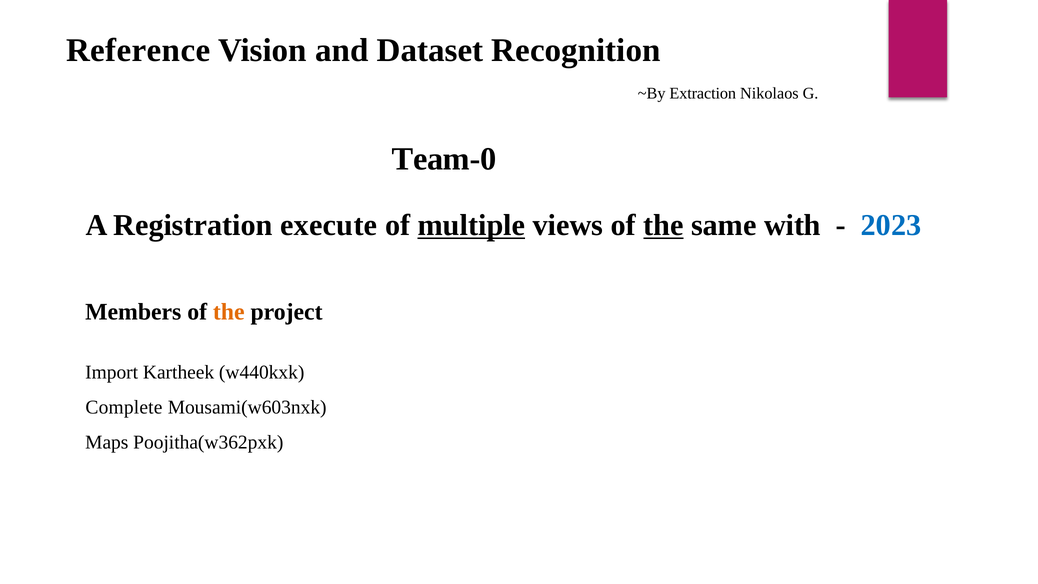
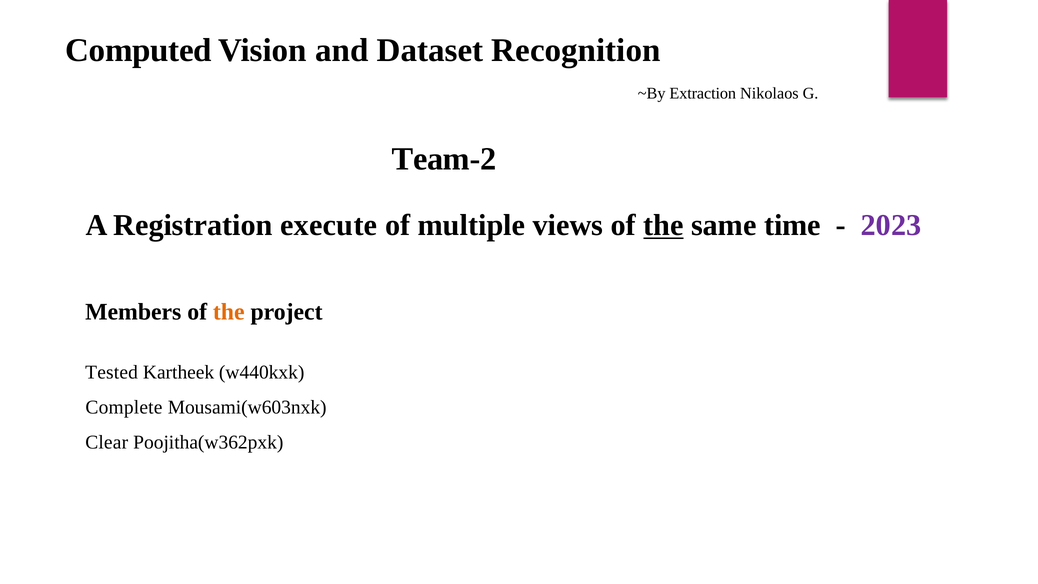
Reference: Reference -> Computed (139, 50)
Team-0: Team-0 -> Team-2 (444, 159)
multiple underline: present -> none (471, 225)
with: with -> time (792, 225)
2023 colour: blue -> purple (891, 225)
Import: Import -> Tested (112, 372)
Maps: Maps -> Clear (107, 442)
